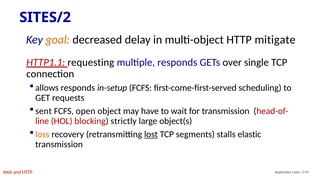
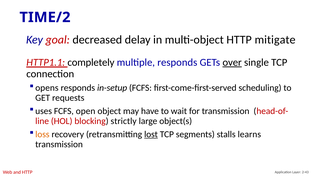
SITES/2: SITES/2 -> TIME/2 (45, 17)
goal colour: orange -> red (58, 40)
requesting: requesting -> completely (91, 63)
over underline: none -> present (232, 63)
allows: allows -> opens (47, 88)
sent: sent -> uses (44, 111)
elastic: elastic -> learns (249, 134)
